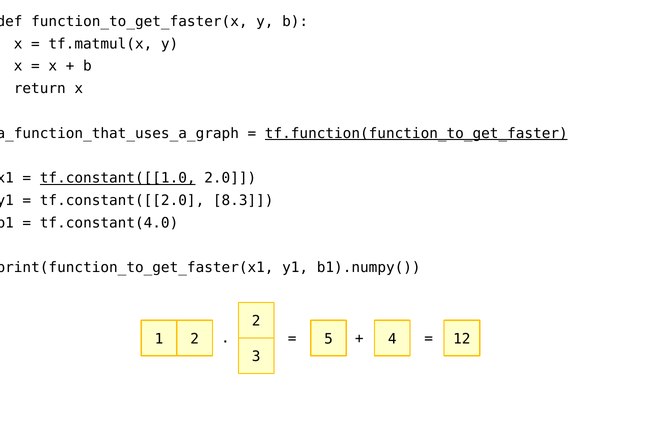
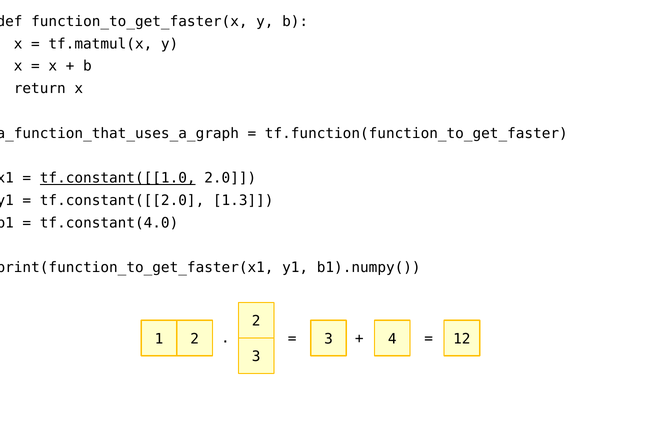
tf.function(function_to_get_faster underline: present -> none (416, 134)
8.3: 8.3 -> 1.3 (243, 201)
5: 5 -> 3 (328, 339)
